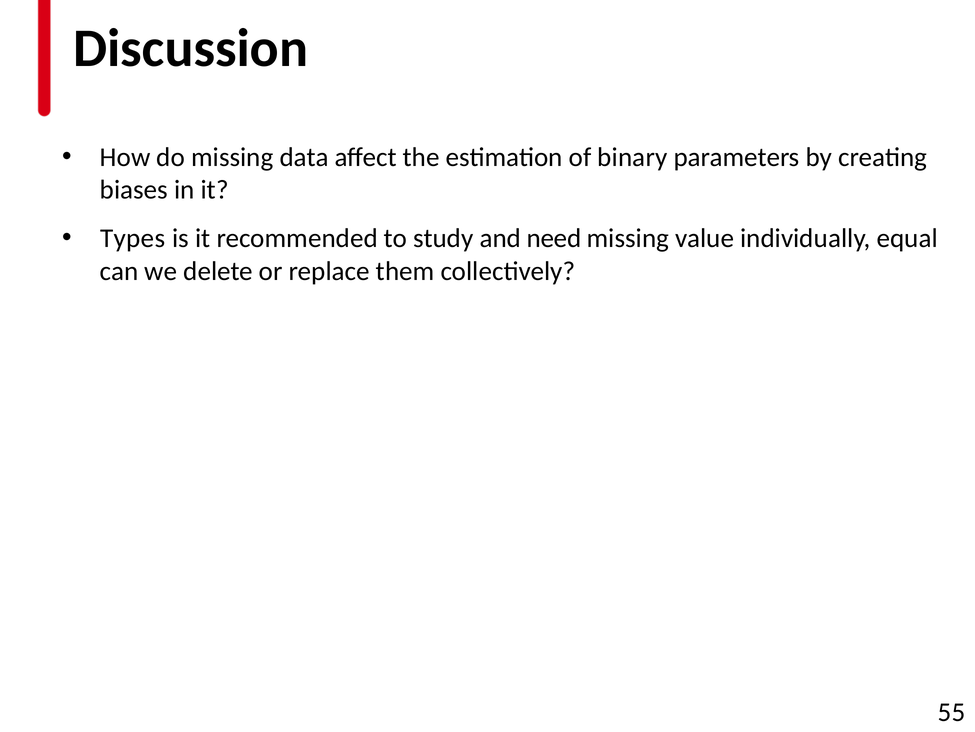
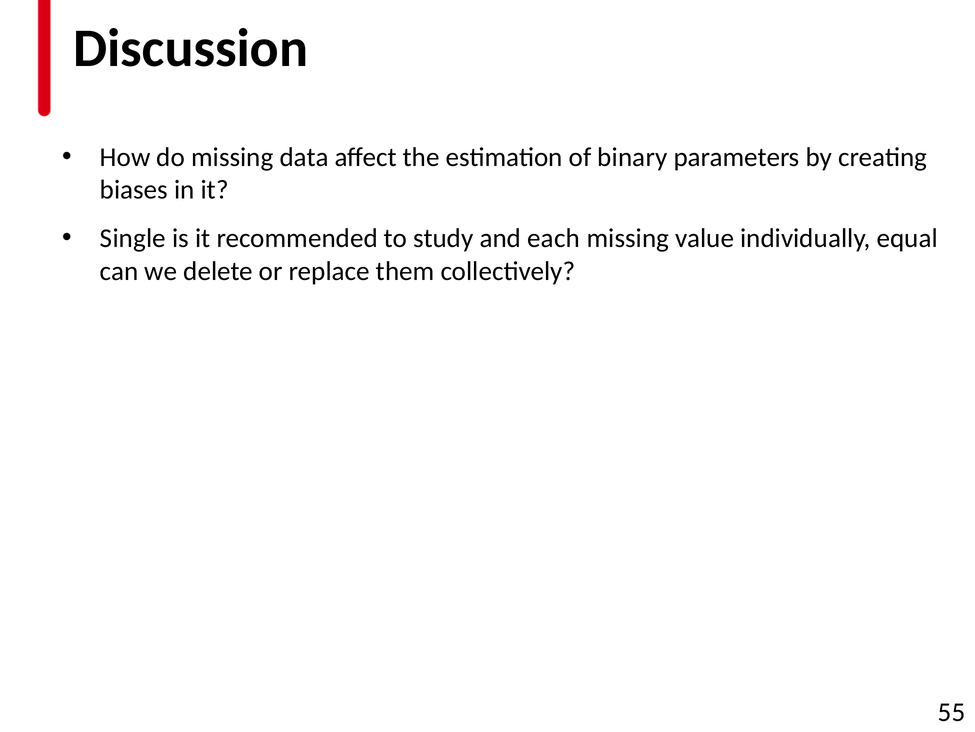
Types: Types -> Single (133, 238)
need: need -> each (554, 238)
